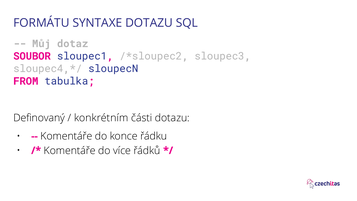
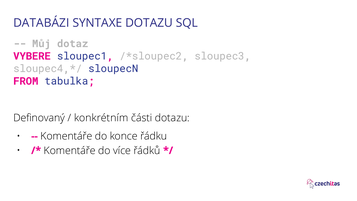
FORMÁTU: FORMÁTU -> DATABÁZI (41, 23)
SOUBOR: SOUBOR -> VYBERE (32, 56)
